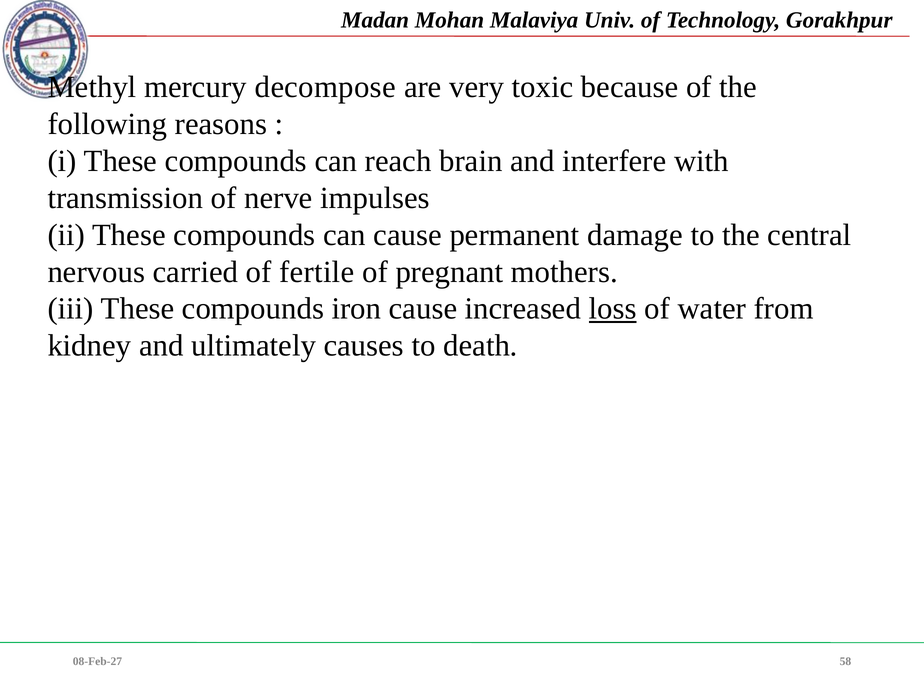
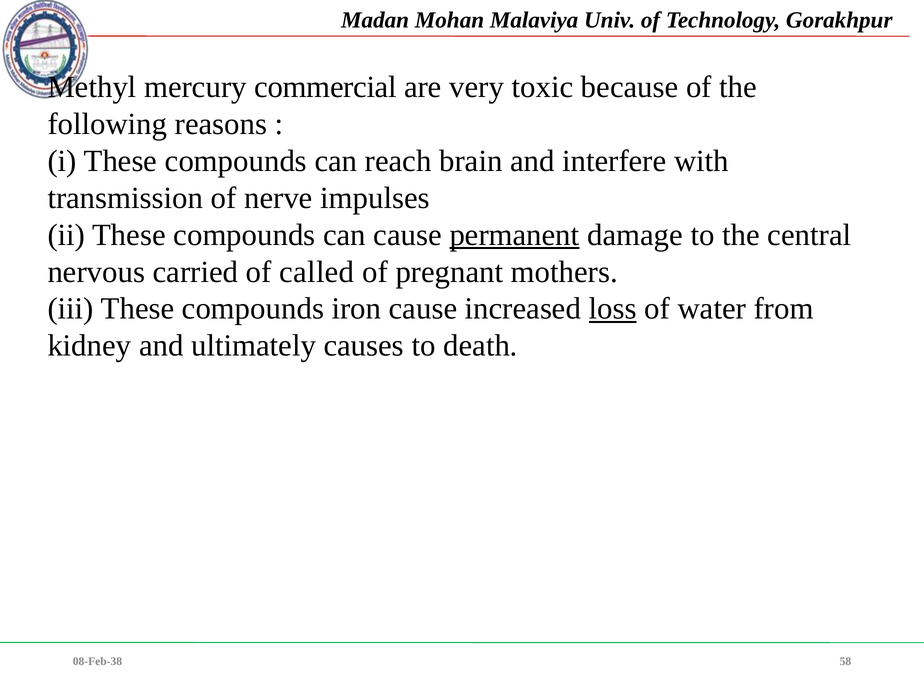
decompose: decompose -> commercial (326, 87)
permanent underline: none -> present (514, 235)
fertile: fertile -> called (317, 272)
08-Feb-27: 08-Feb-27 -> 08-Feb-38 (97, 662)
